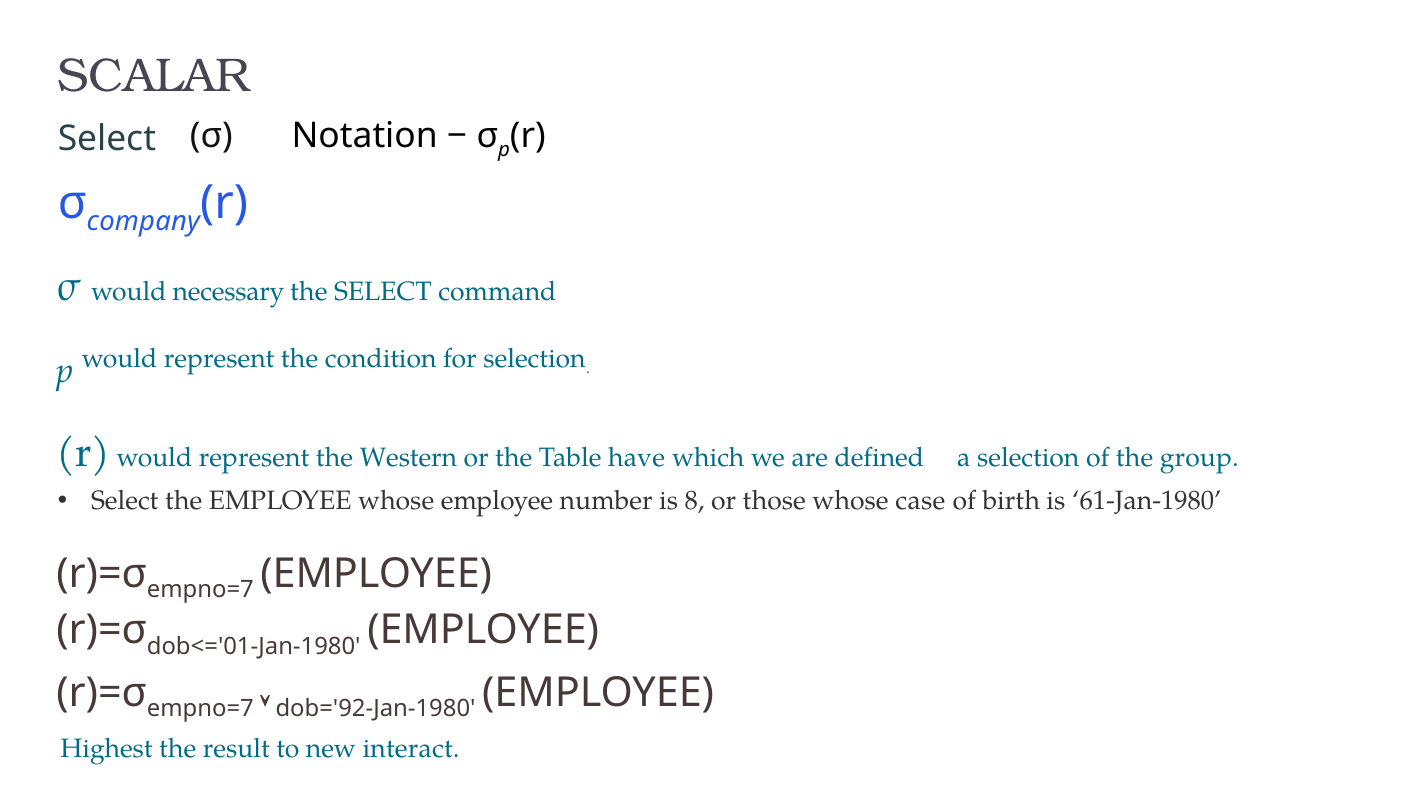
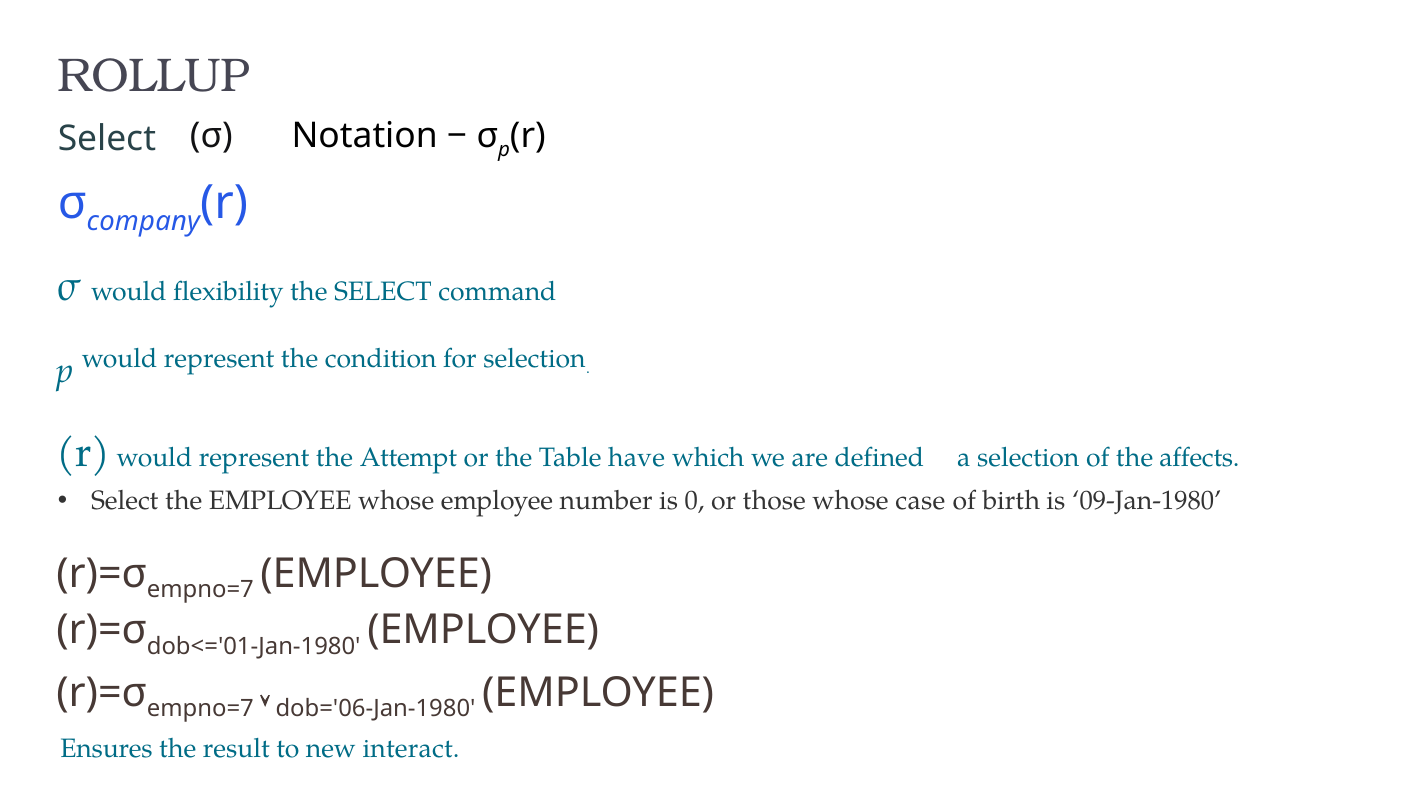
SCALAR: SCALAR -> ROLLUP (154, 76)
necessary: necessary -> flexibility (228, 291)
Western: Western -> Attempt (408, 458)
group: group -> affects (1199, 458)
8: 8 -> 0 (695, 501)
61-Jan-1980: 61-Jan-1980 -> 09-Jan-1980 (1147, 501)
dob='92-Jan-1980: dob='92-Jan-1980 -> dob='06-Jan-1980 (376, 709)
Highest: Highest -> Ensures (107, 749)
